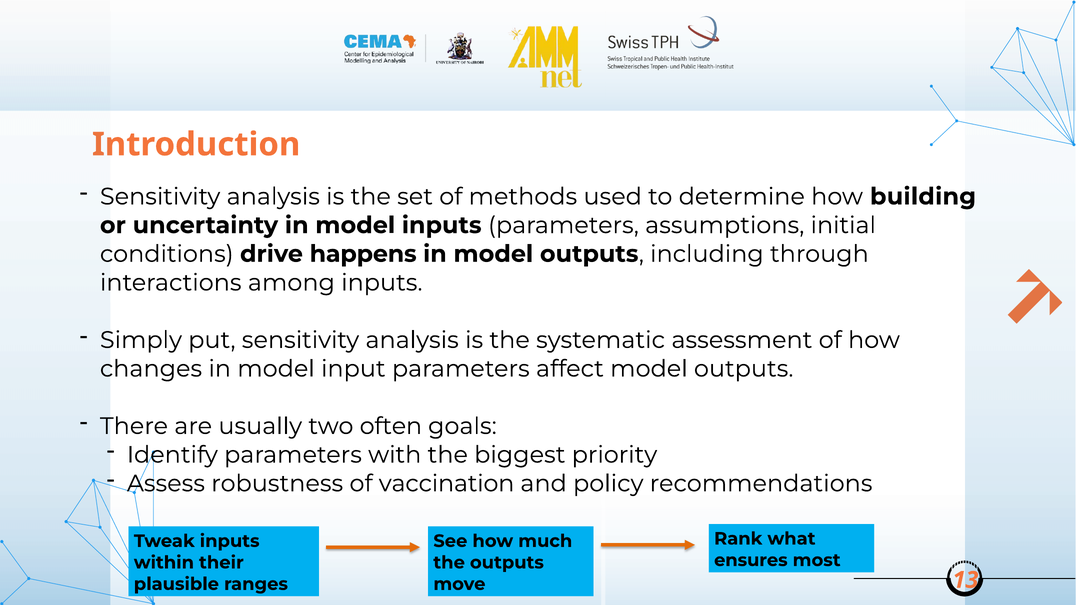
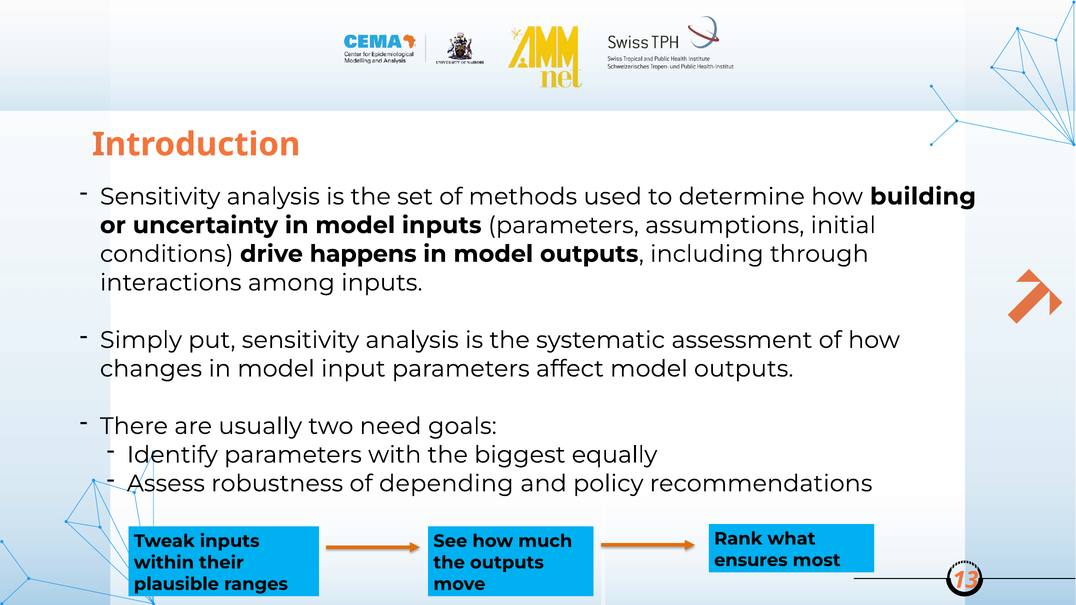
often: often -> need (391, 426)
priority: priority -> equally (615, 455)
vaccination: vaccination -> depending (446, 484)
